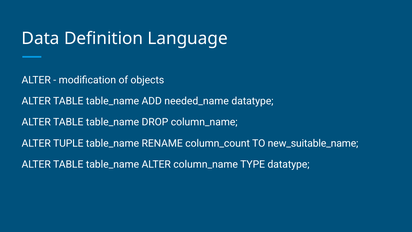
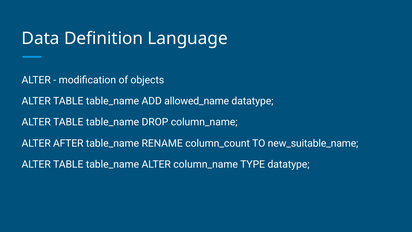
needed_name: needed_name -> allowed_name (197, 101)
TUPLE: TUPLE -> AFTER (68, 143)
